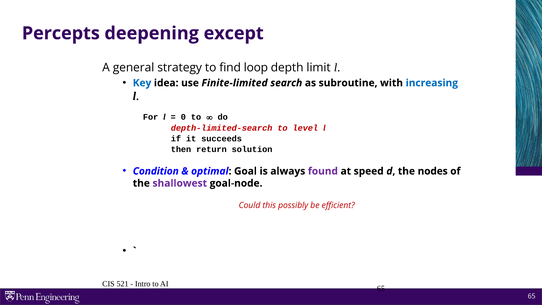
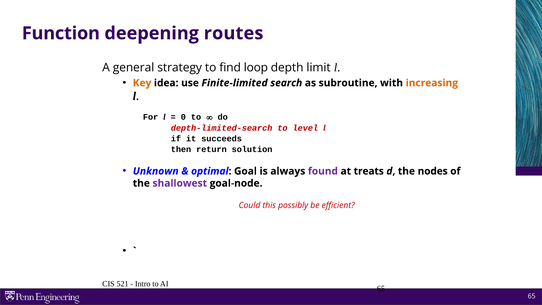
Percepts: Percepts -> Function (61, 33)
except: except -> routes (234, 33)
Key colour: blue -> orange (142, 83)
increasing colour: blue -> orange (432, 83)
Condition: Condition -> Unknown (156, 171)
speed: speed -> treats (369, 171)
